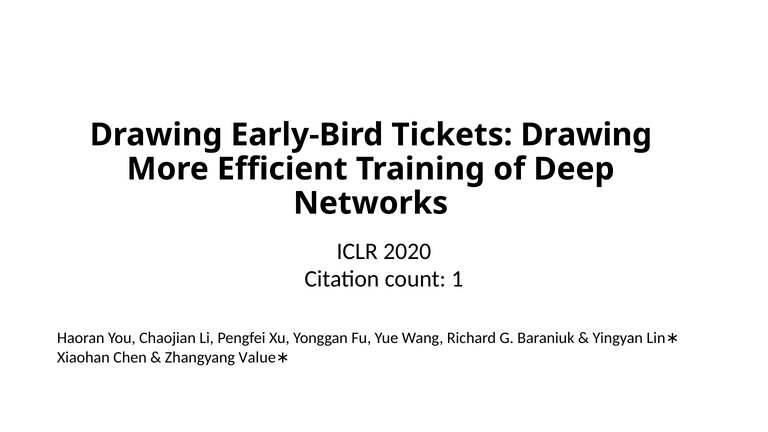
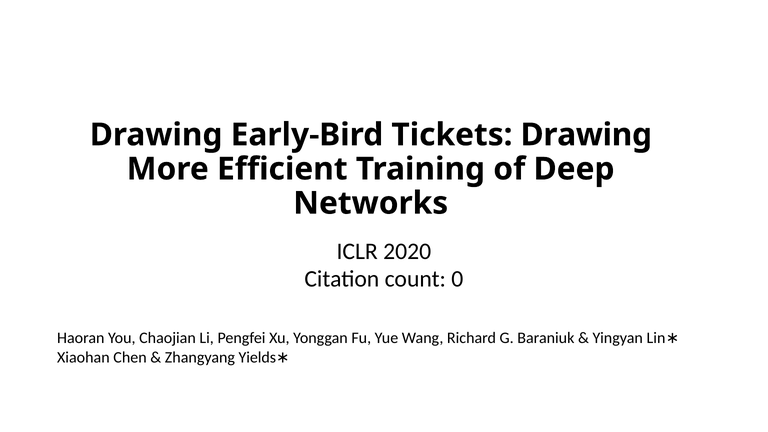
1: 1 -> 0 (457, 279)
Value: Value -> Yields (257, 357)
